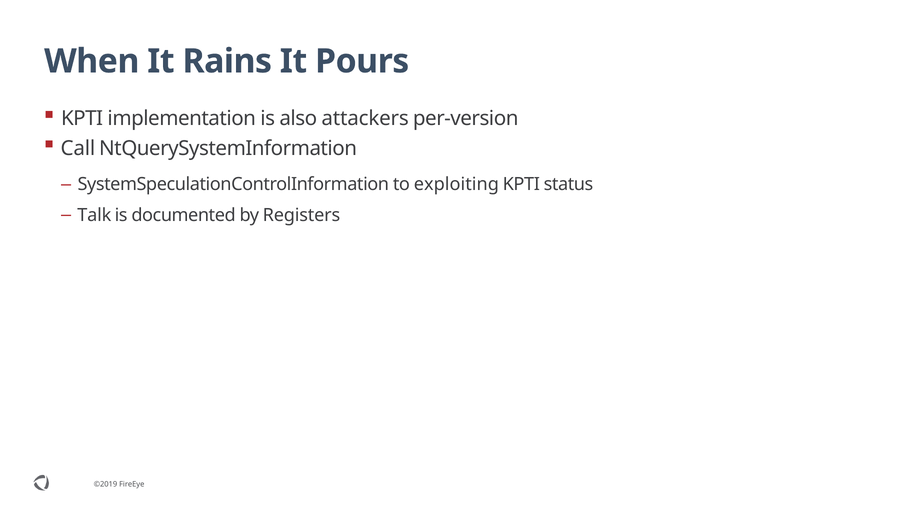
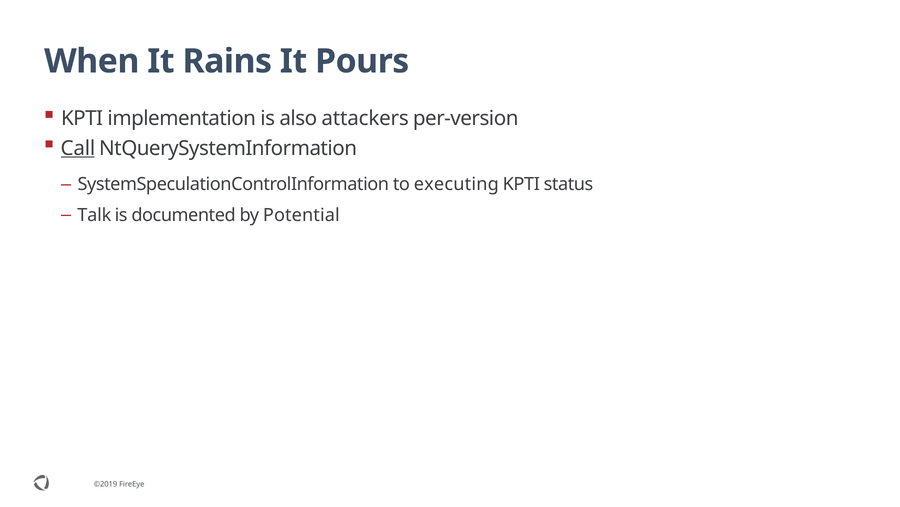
Call underline: none -> present (78, 148)
exploiting: exploiting -> executing (456, 184)
Registers: Registers -> Potential (301, 215)
